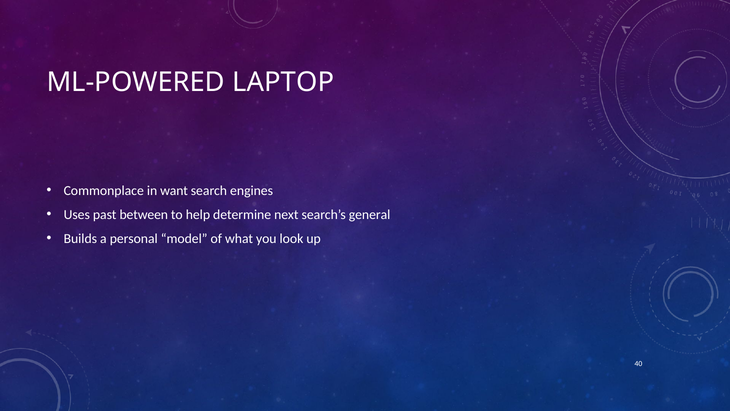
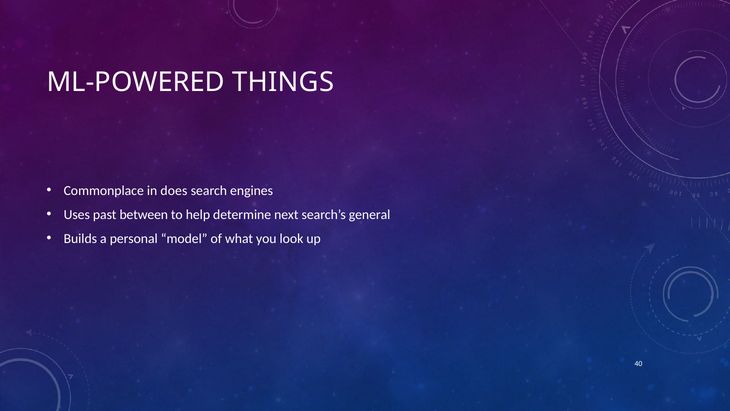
LAPTOP: LAPTOP -> THINGS (283, 82)
want: want -> does (174, 190)
